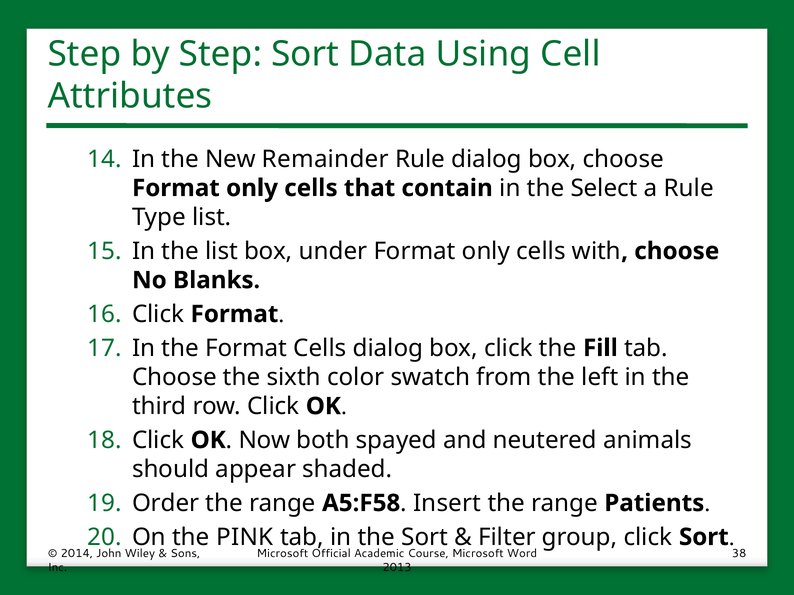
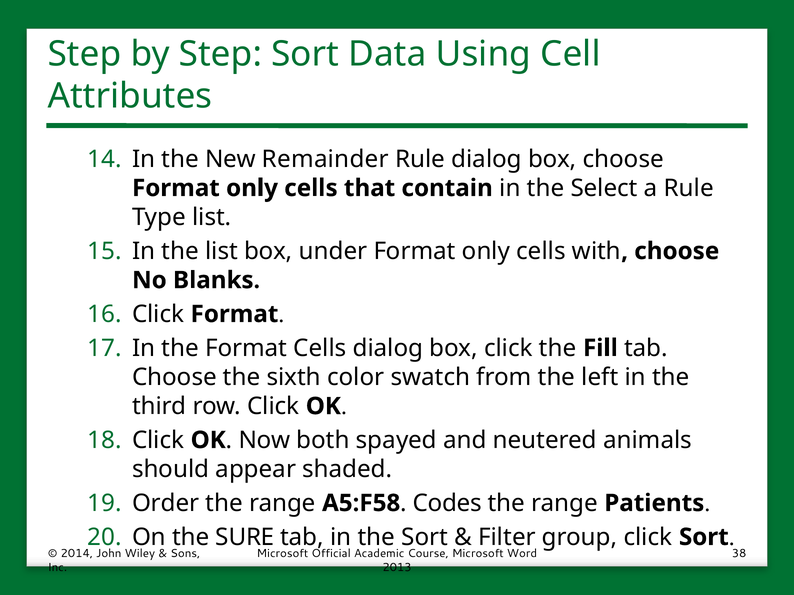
Insert: Insert -> Codes (447, 504)
PINK: PINK -> SURE (245, 537)
